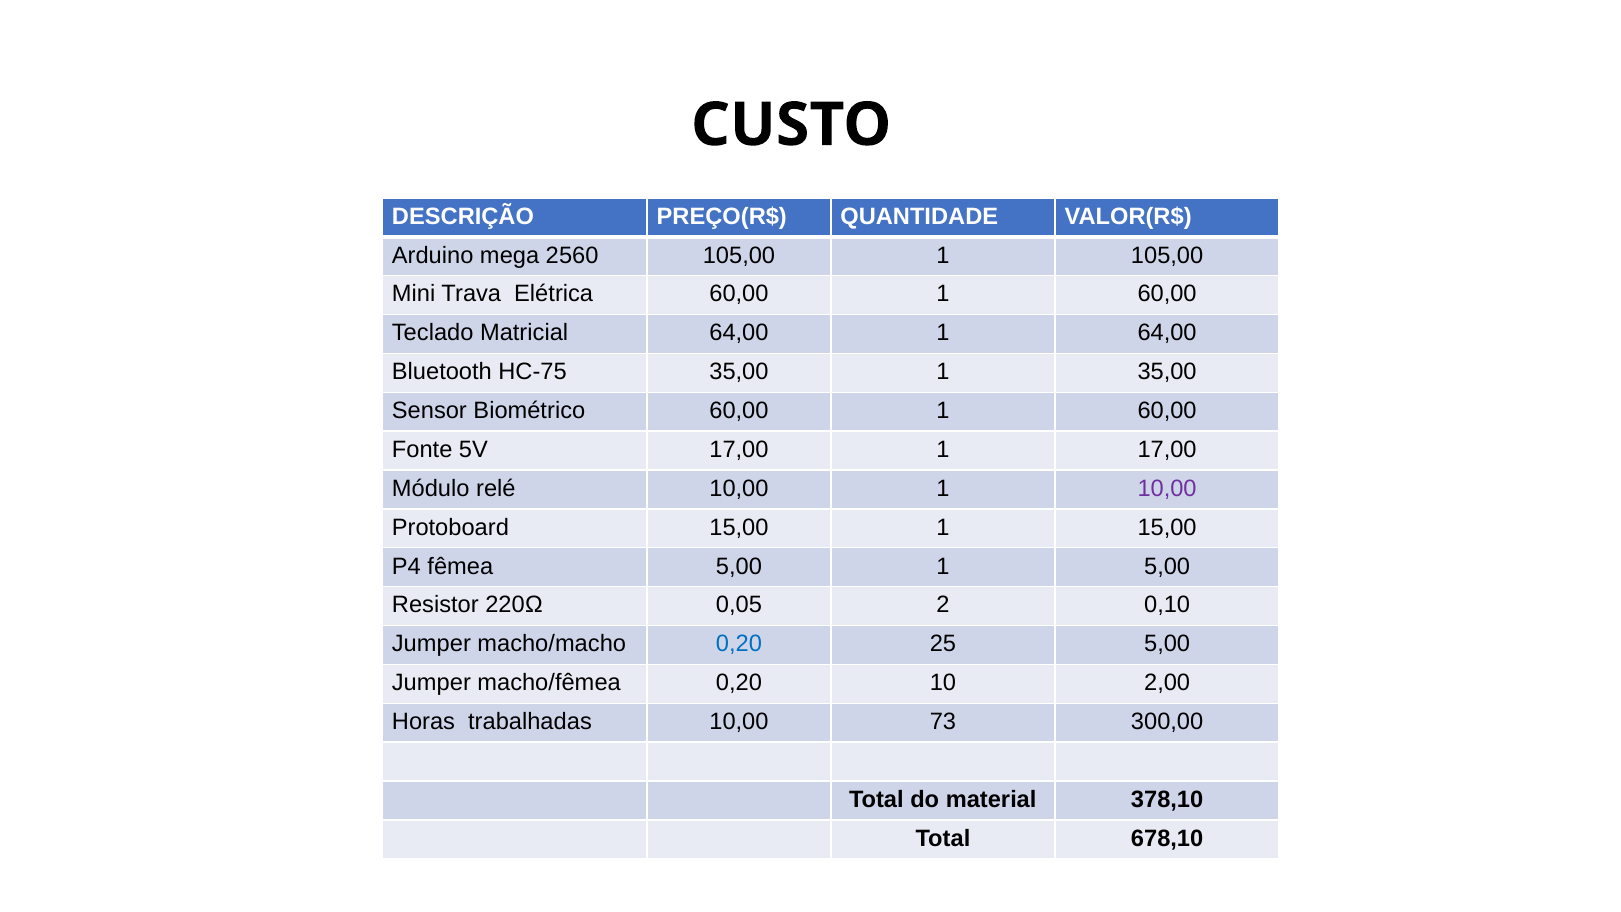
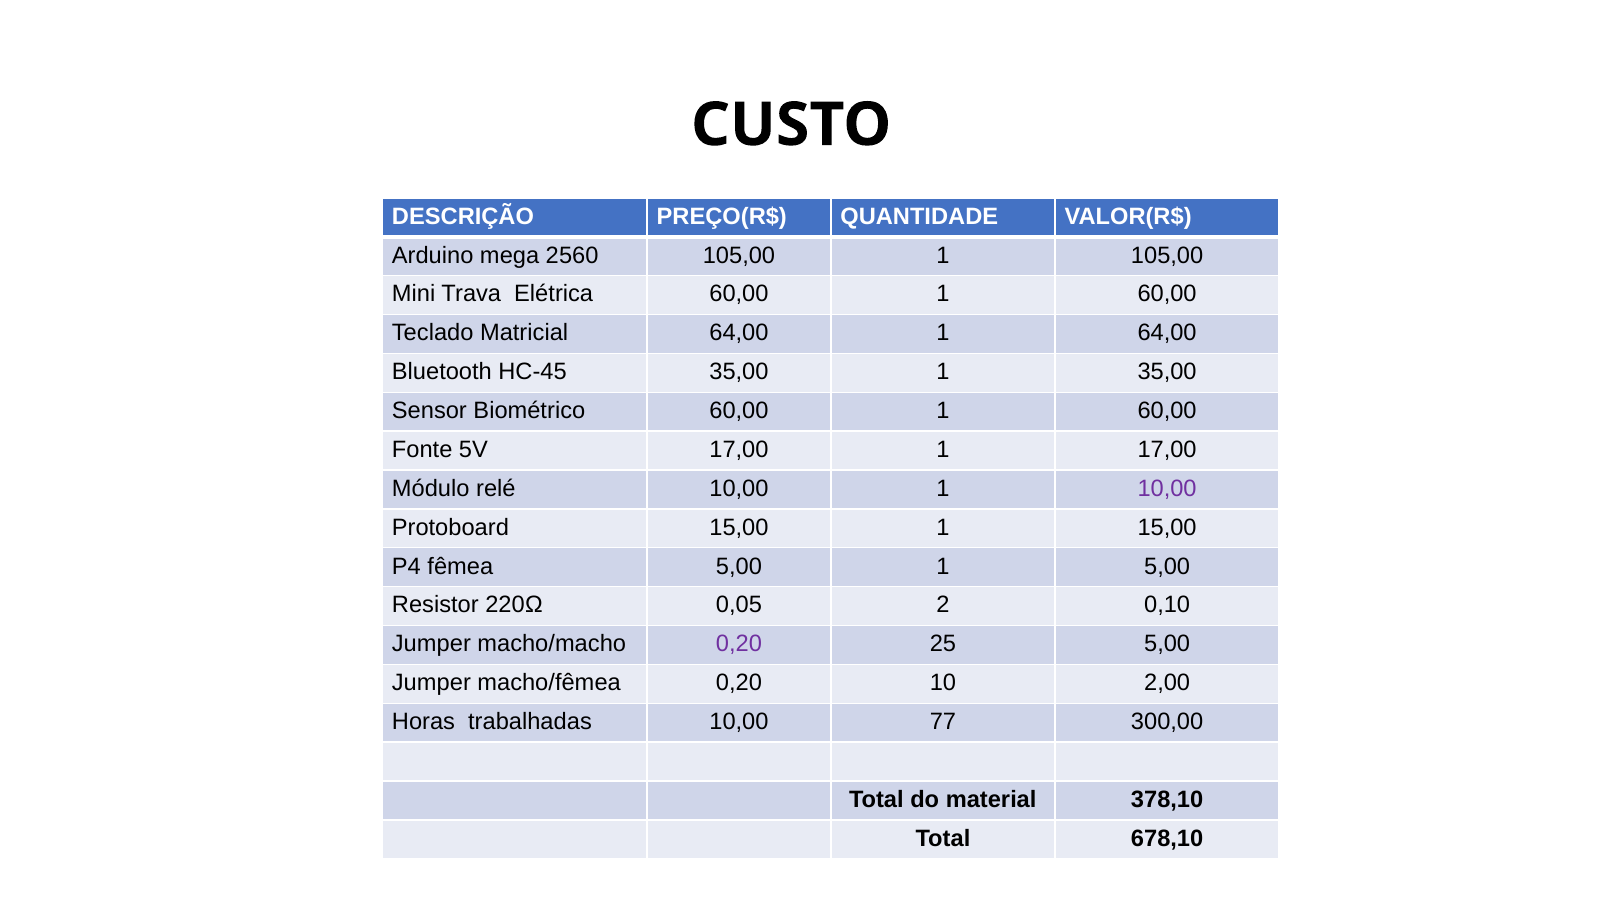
HC-75: HC-75 -> HC-45 (533, 372)
0,20 colour: blue -> purple (739, 644)
73: 73 -> 77 (943, 722)
